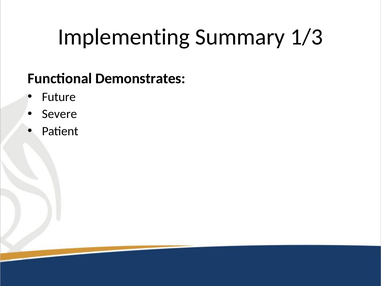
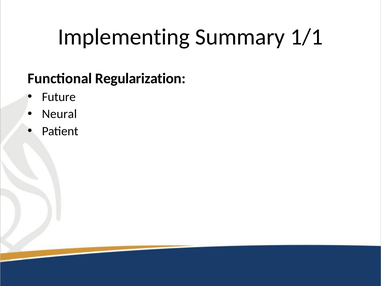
1/3: 1/3 -> 1/1 (307, 37)
Demonstrates: Demonstrates -> Regularization (140, 79)
Severe: Severe -> Neural (59, 114)
